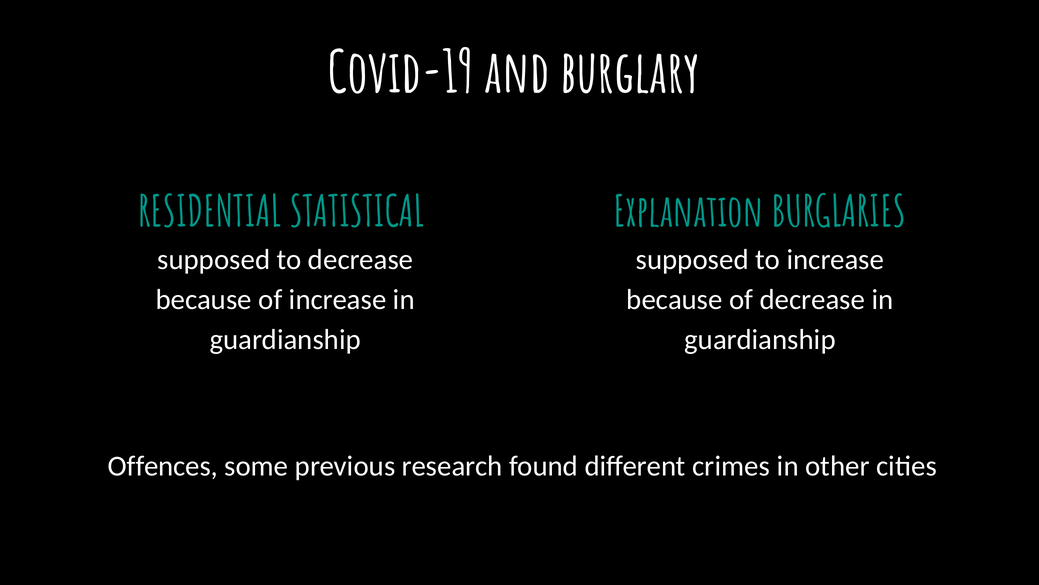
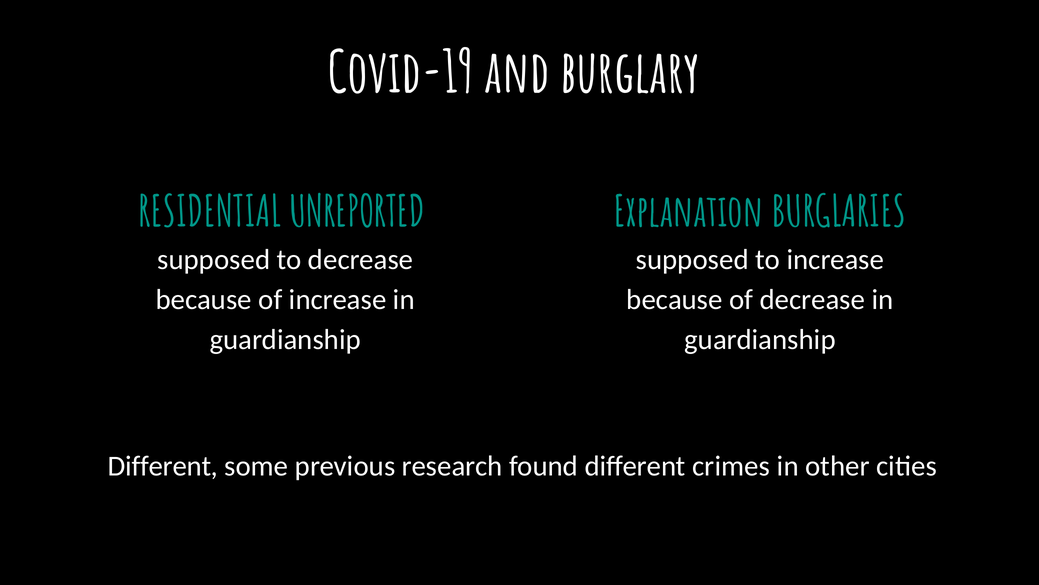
STATISTICAL: STATISTICAL -> UNREPORTED (357, 212)
Offences: Offences -> Different (163, 466)
